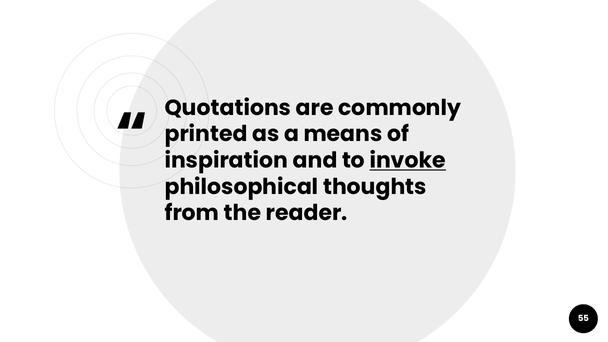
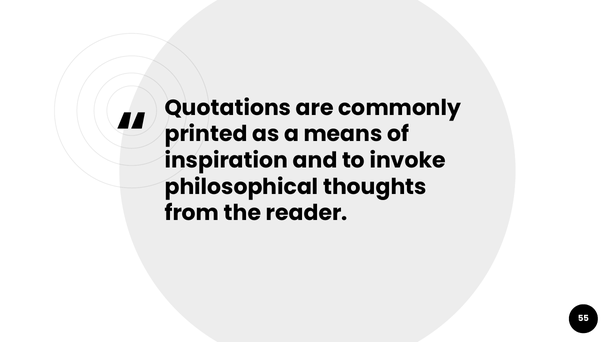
invoke underline: present -> none (408, 161)
